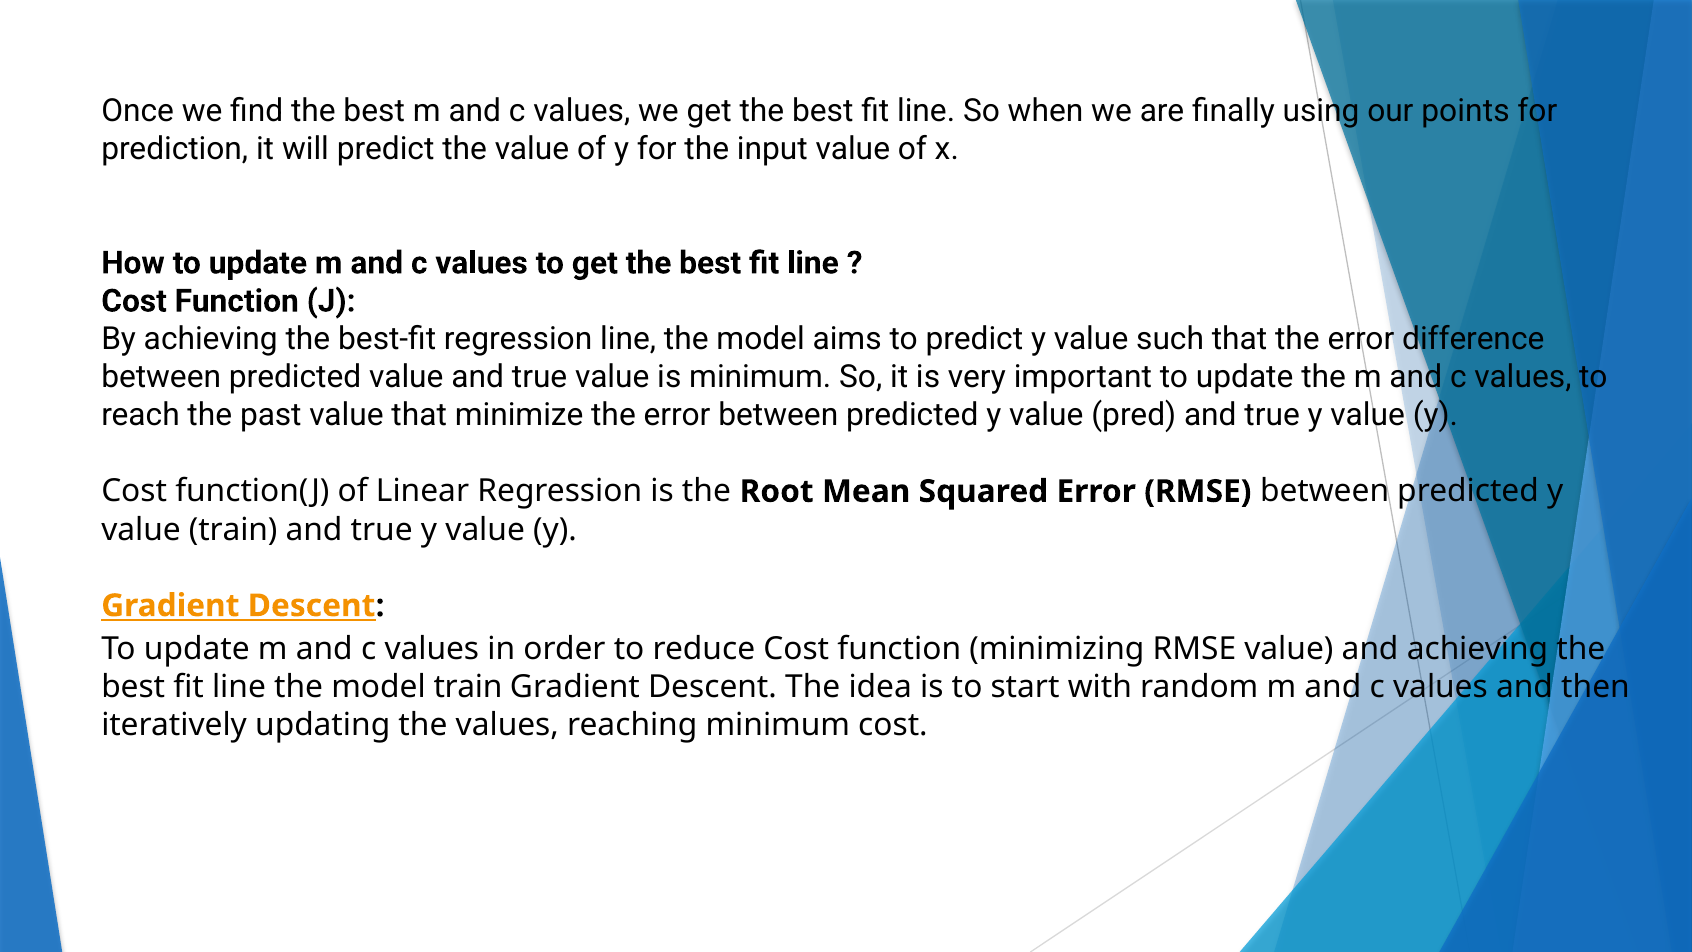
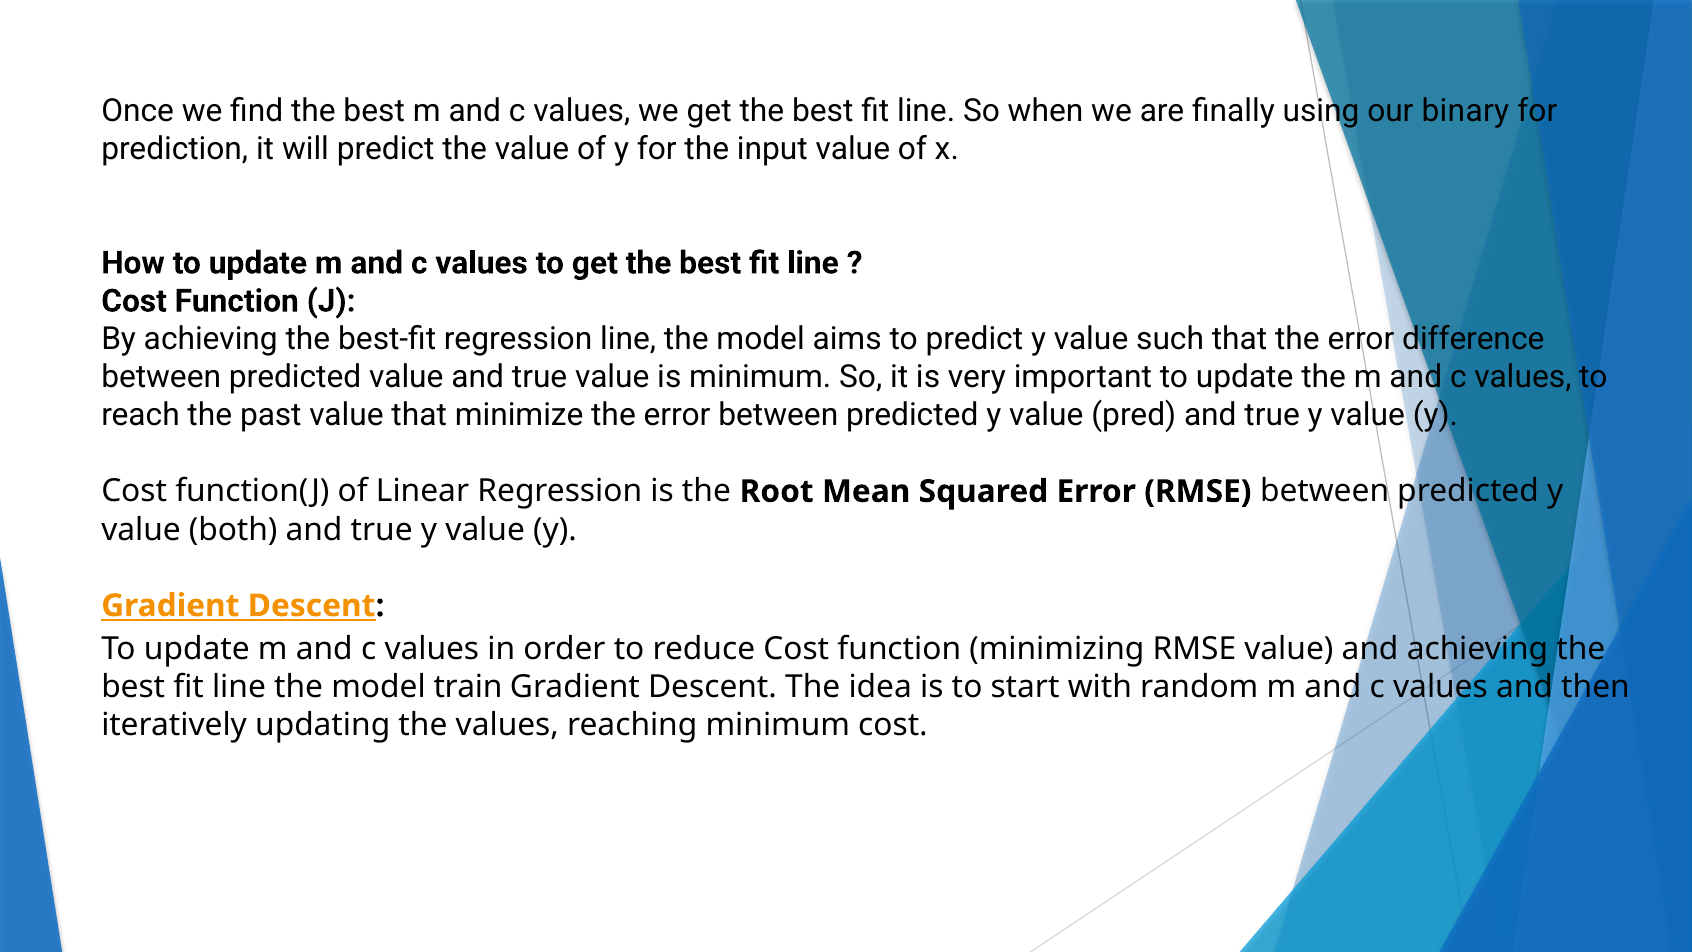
points: points -> binary (1465, 111)
value train: train -> both (233, 529)
